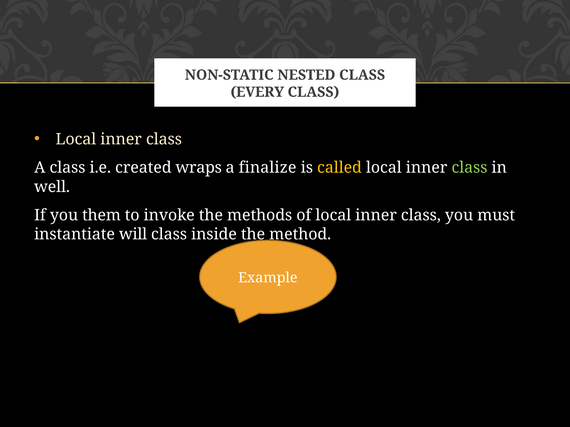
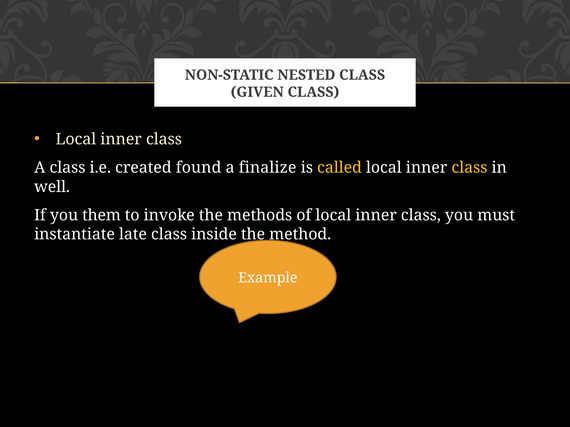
EVERY: EVERY -> GIVEN (257, 92)
wraps: wraps -> found (199, 168)
class colour: light green -> yellow (469, 168)
will: will -> late (133, 235)
